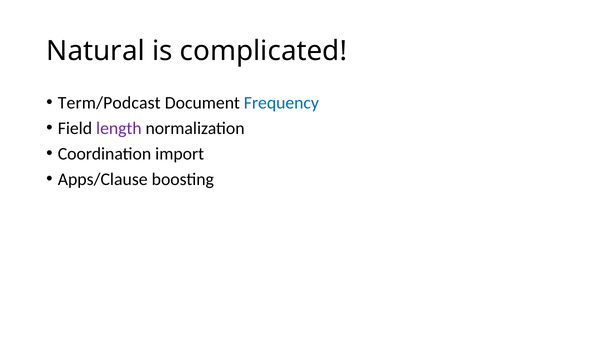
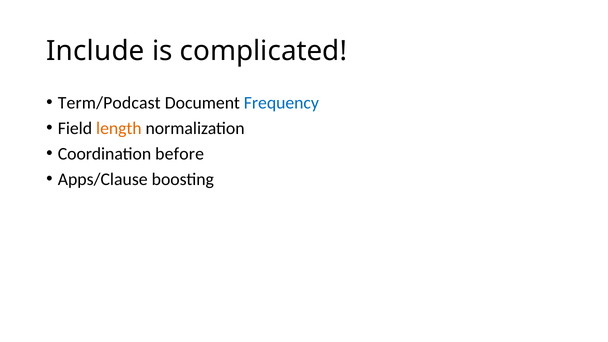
Natural: Natural -> Include (96, 51)
length colour: purple -> orange (119, 128)
import: import -> before (180, 154)
